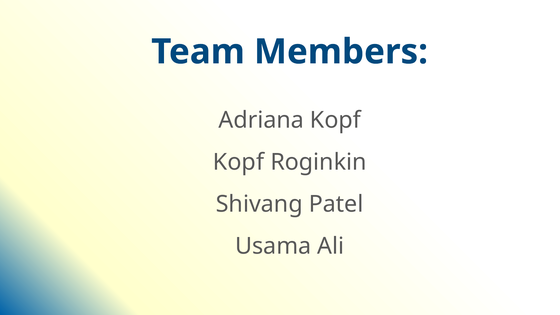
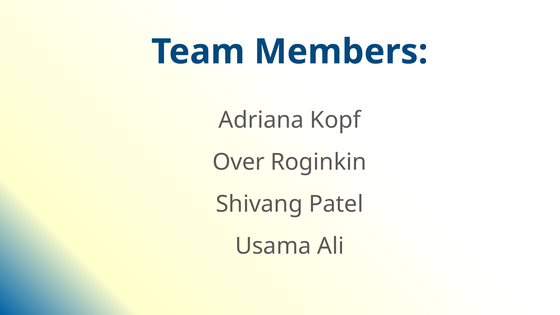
Kopf: Kopf -> Over (239, 162)
